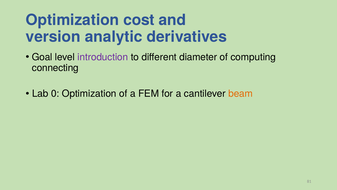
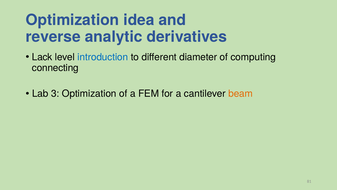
cost: cost -> idea (139, 20)
version: version -> reverse (53, 37)
Goal: Goal -> Lack (42, 57)
introduction colour: purple -> blue (103, 57)
0: 0 -> 3 (55, 94)
